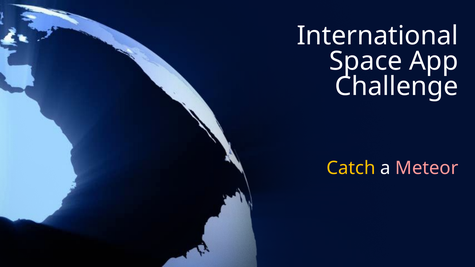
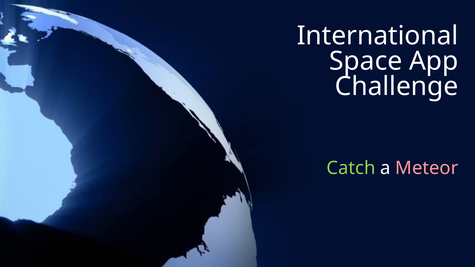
Catch colour: yellow -> light green (351, 168)
